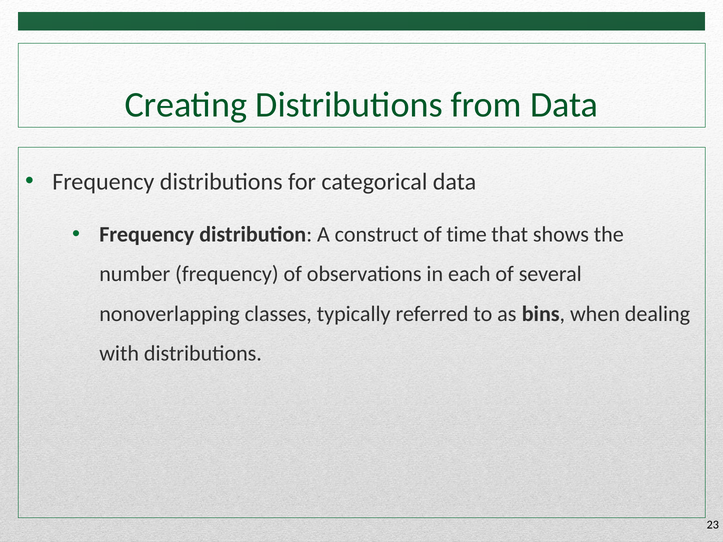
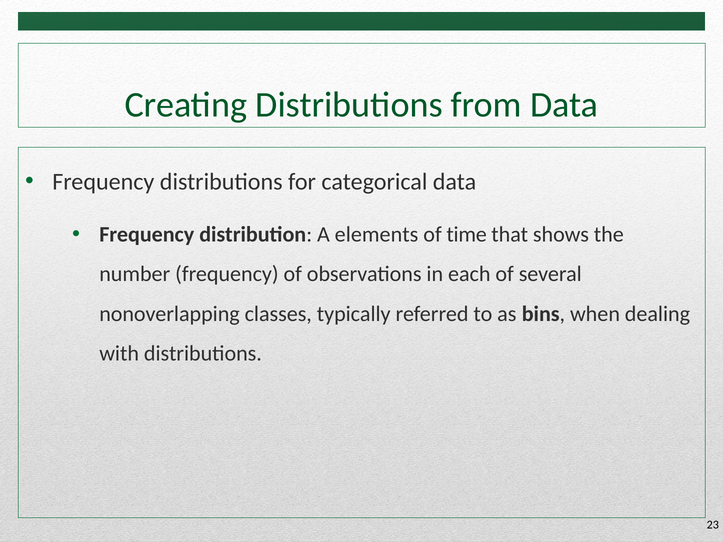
construct: construct -> elements (377, 235)
